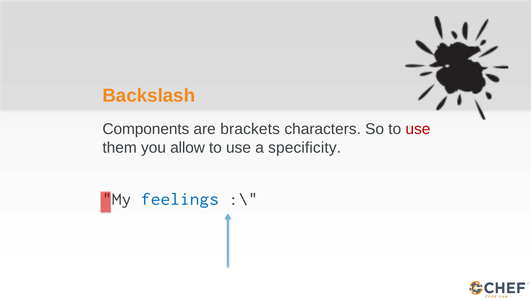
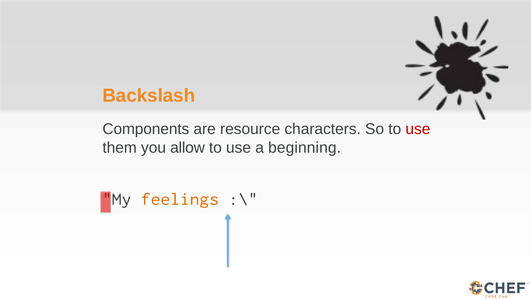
brackets: brackets -> resource (250, 129)
specificity: specificity -> beginning (305, 147)
feelings colour: blue -> orange (180, 199)
